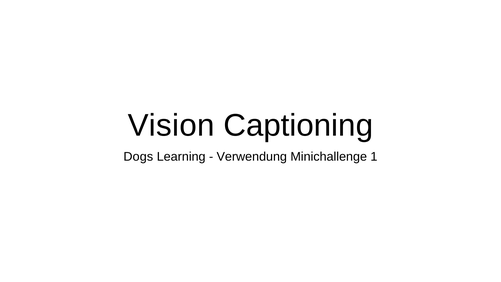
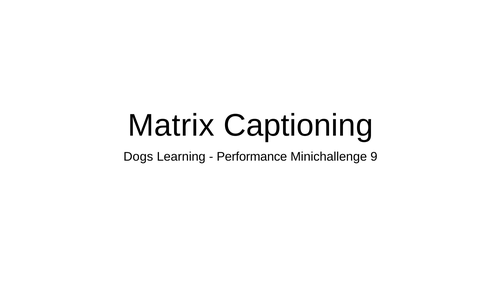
Vision: Vision -> Matrix (171, 125)
Verwendung: Verwendung -> Performance (252, 157)
1: 1 -> 9 (374, 157)
